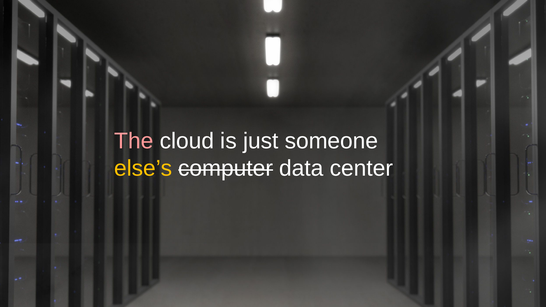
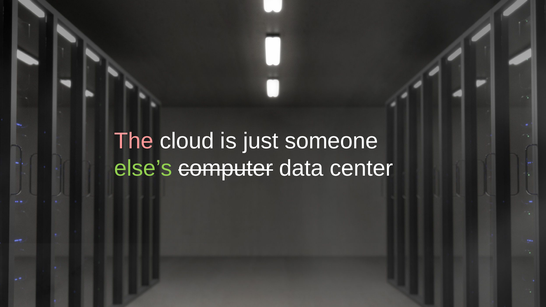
else’s colour: yellow -> light green (143, 168)
